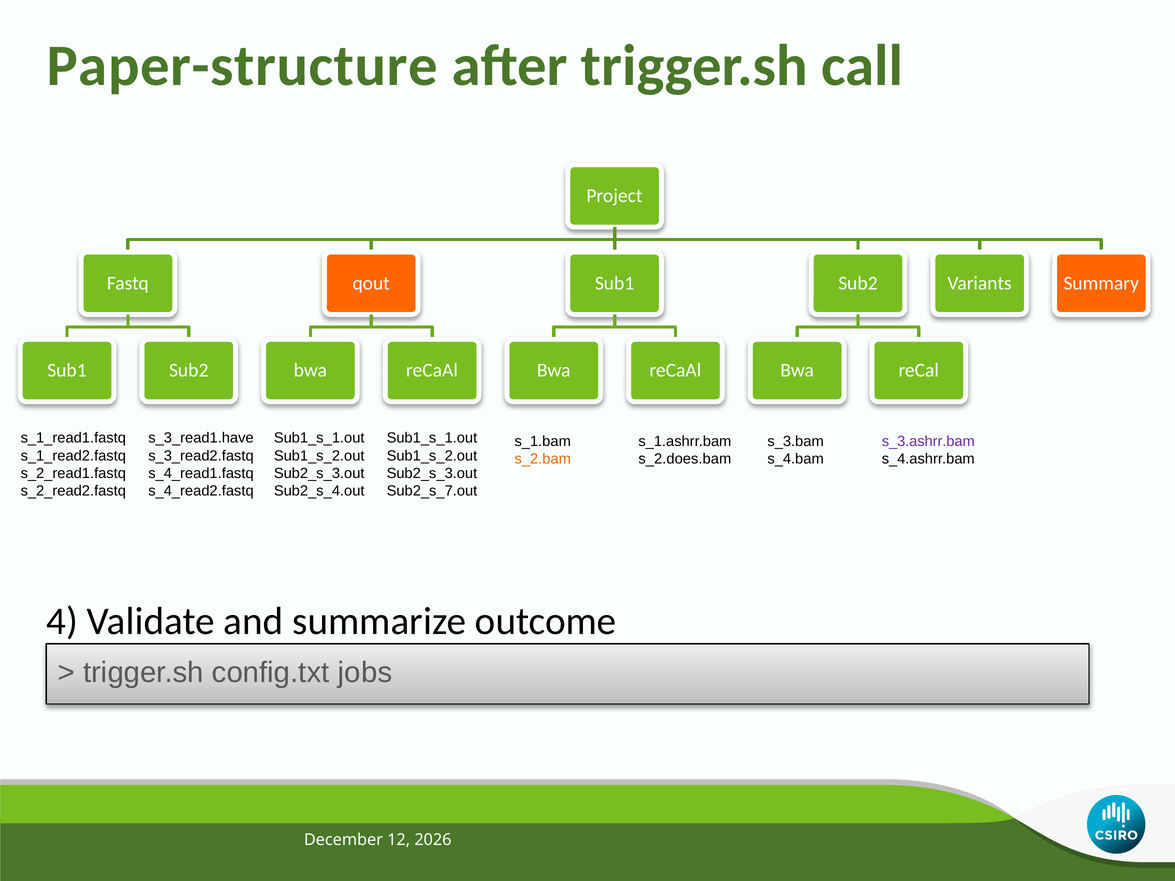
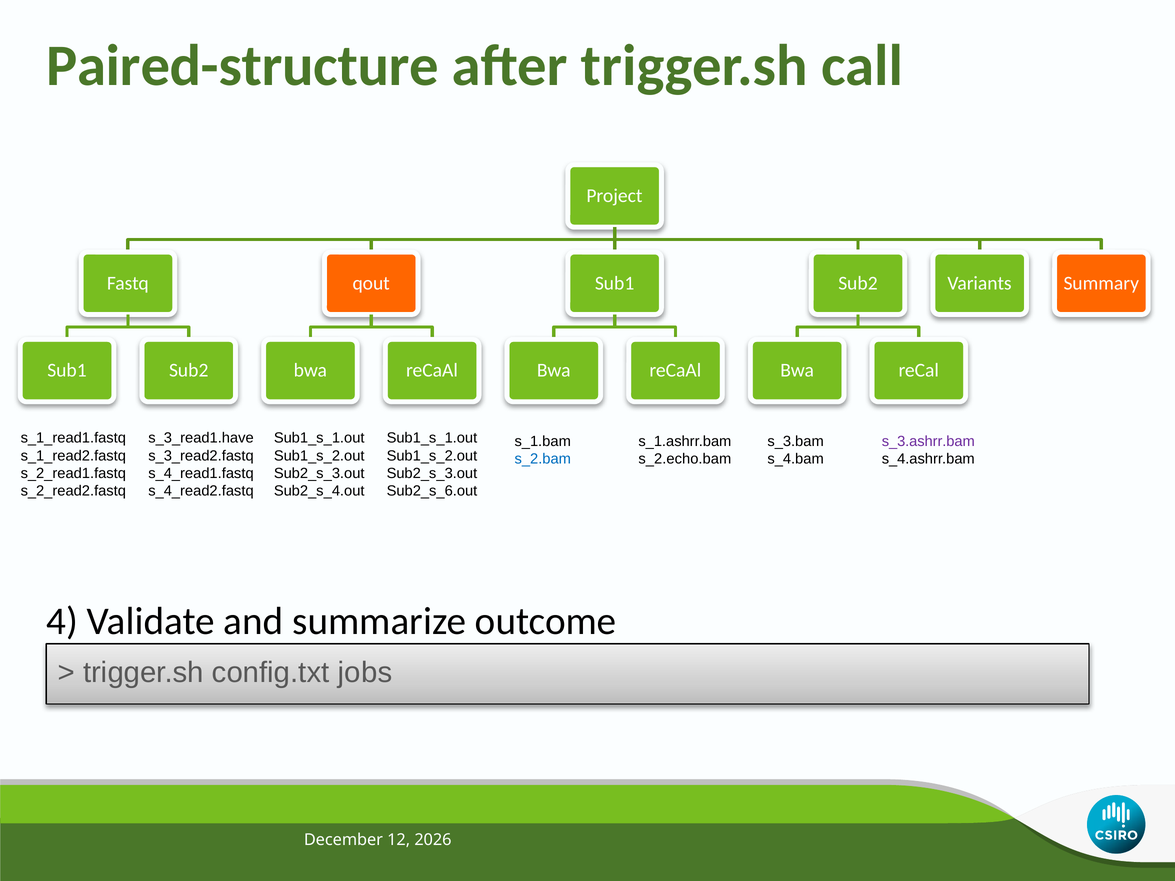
Paper-structure: Paper-structure -> Paired-structure (243, 66)
s_2.bam colour: orange -> blue (543, 459)
s_2.does.bam: s_2.does.bam -> s_2.echo.bam (685, 459)
Sub2_s_7.out: Sub2_s_7.out -> Sub2_s_6.out (432, 491)
